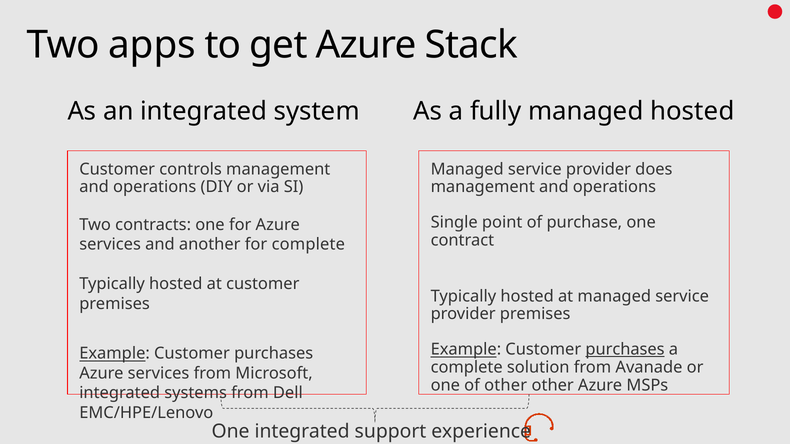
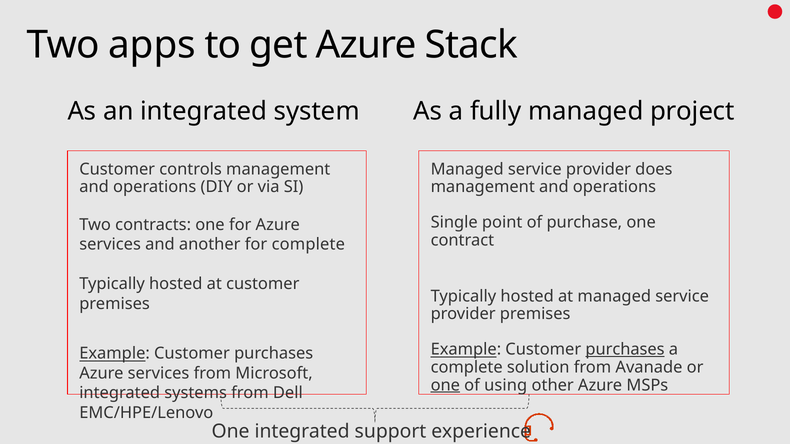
managed hosted: hosted -> project (692, 111)
one underline: none -> present (445, 385)
of other: other -> using (506, 385)
